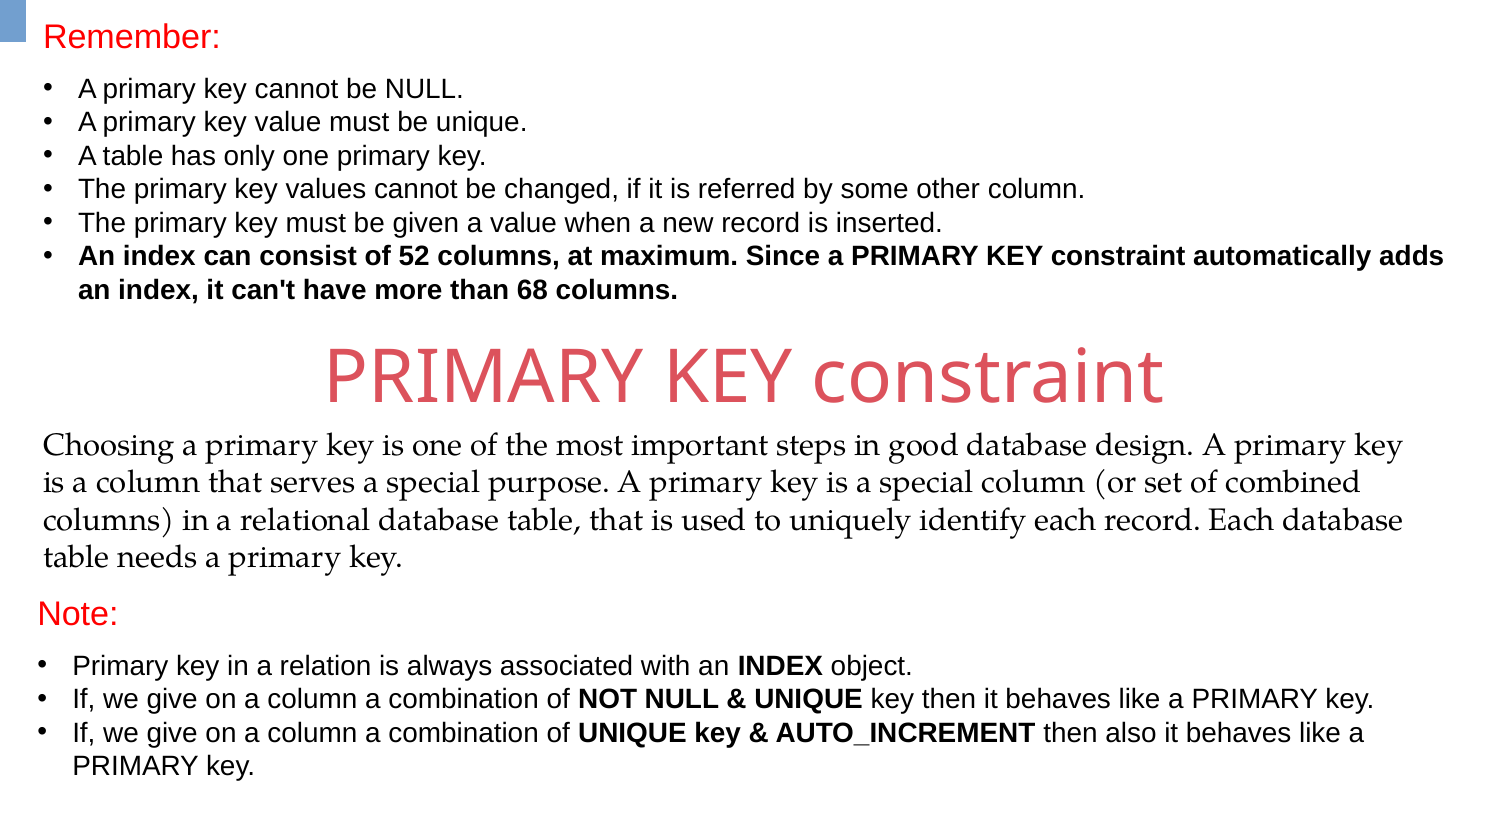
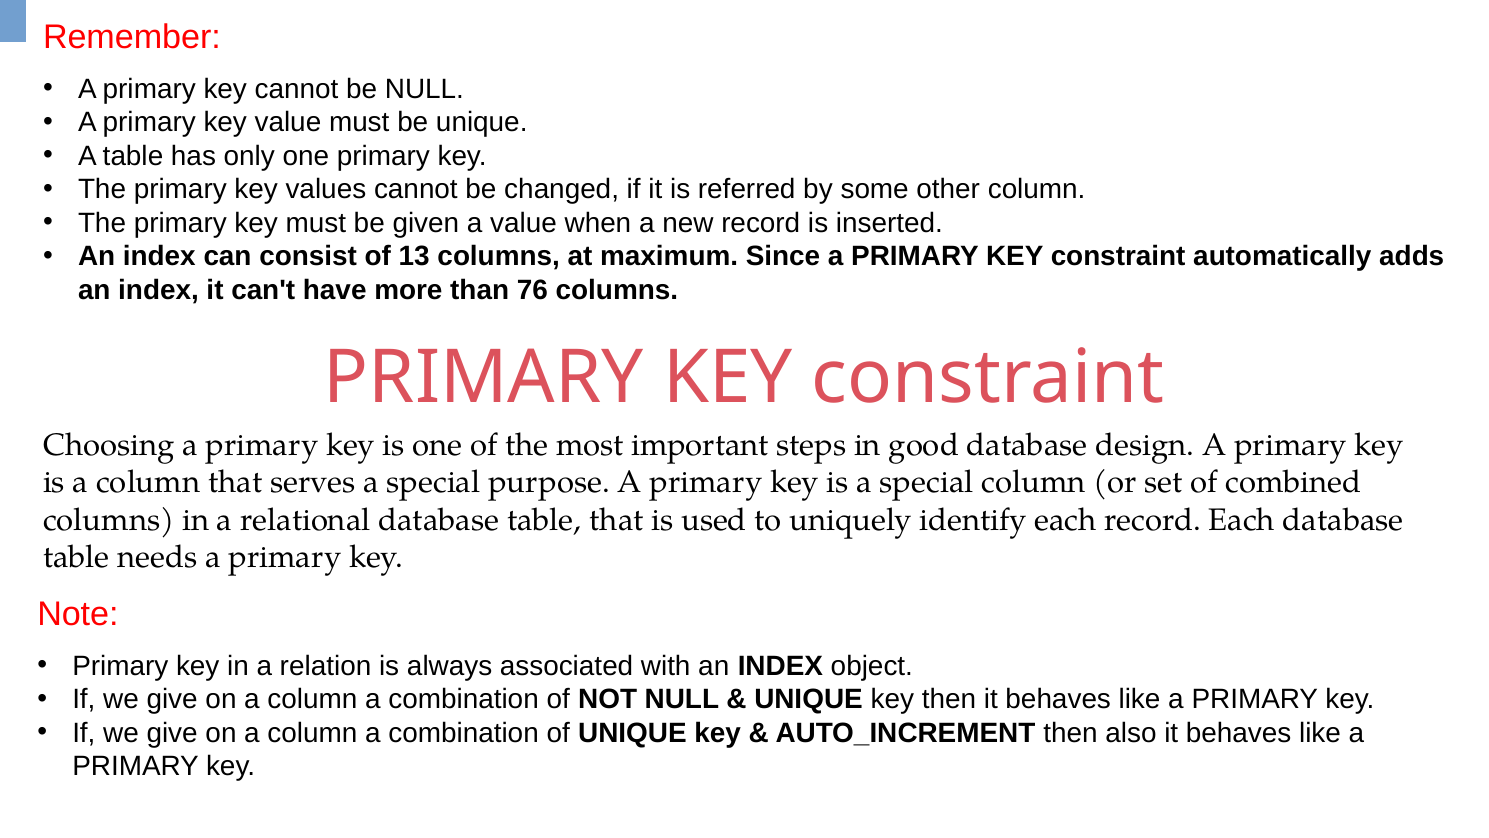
52: 52 -> 13 (414, 256)
68: 68 -> 76 (532, 290)
